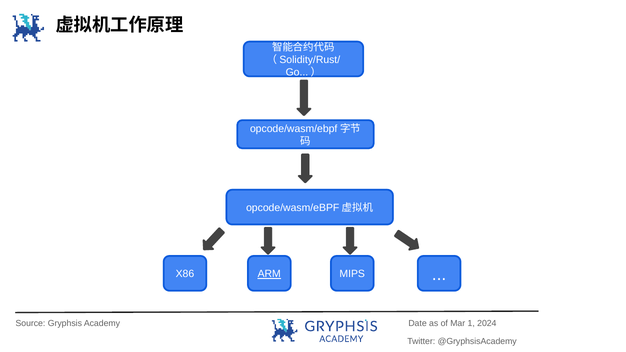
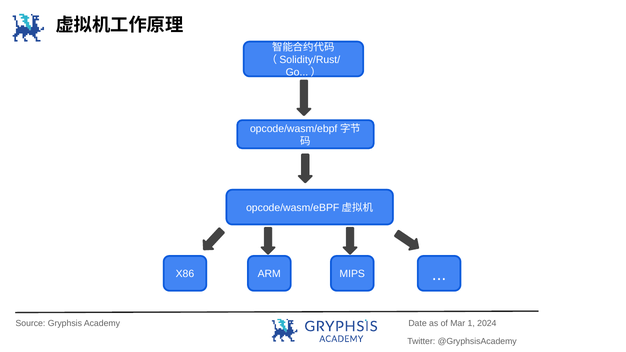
ARM underline: present -> none (269, 274)
